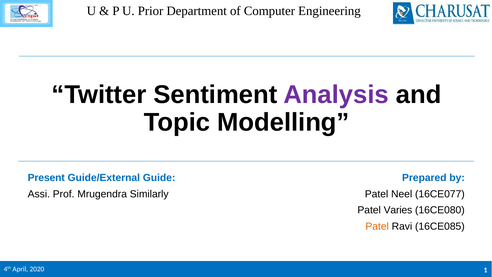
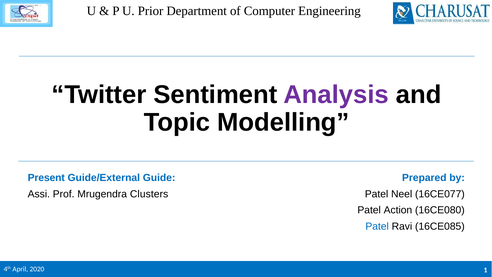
Similarly: Similarly -> Clusters (149, 194)
Varies: Varies -> Action (398, 210)
Patel colour: orange -> blue (377, 226)
